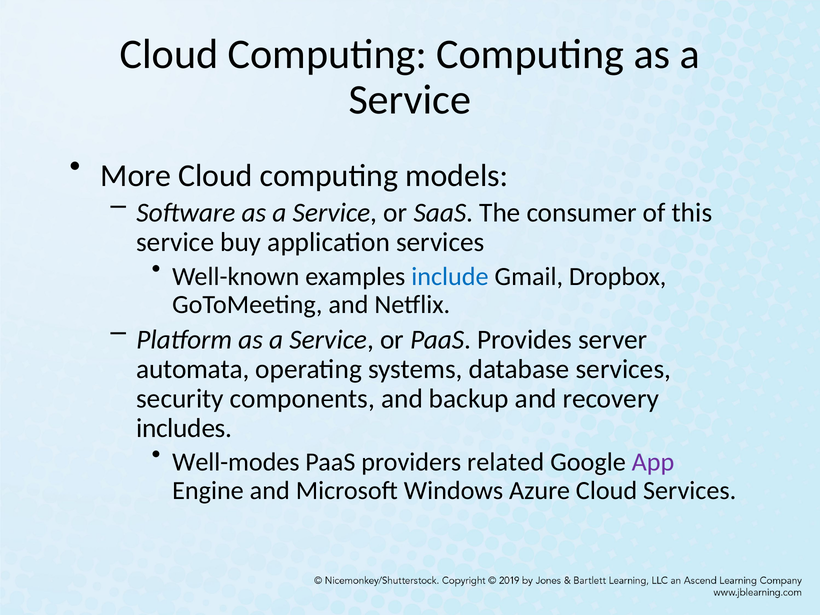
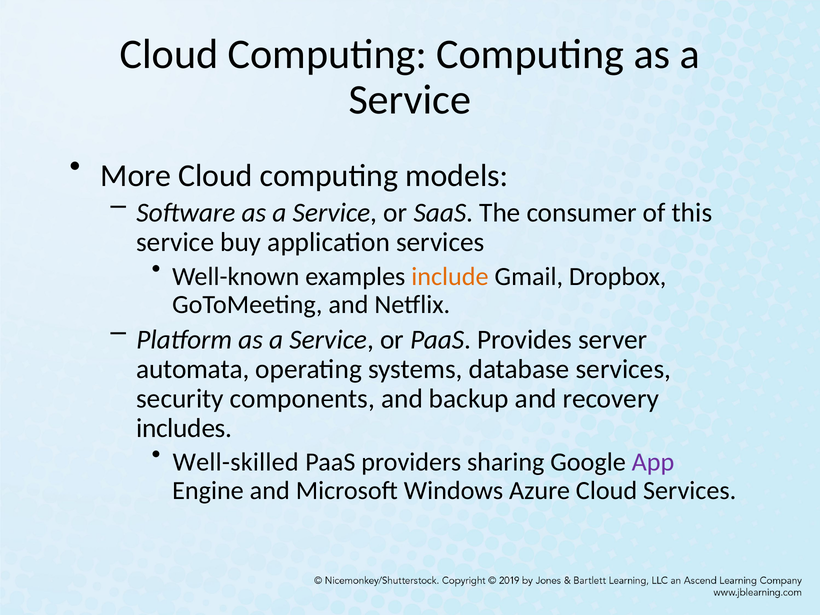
include colour: blue -> orange (450, 276)
Well-modes: Well-modes -> Well-skilled (236, 462)
related: related -> sharing (506, 462)
